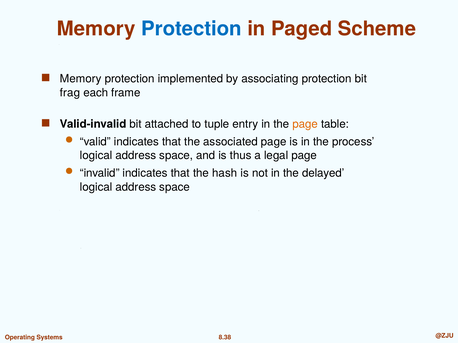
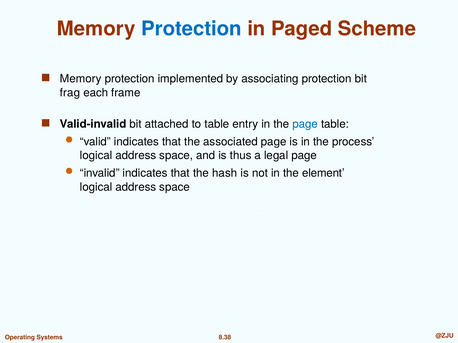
to tuple: tuple -> table (217, 124)
page colour: orange -> blue (305, 124)
delayed: delayed -> element (323, 173)
